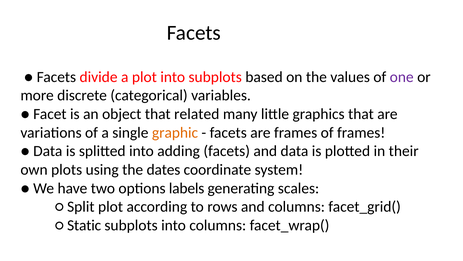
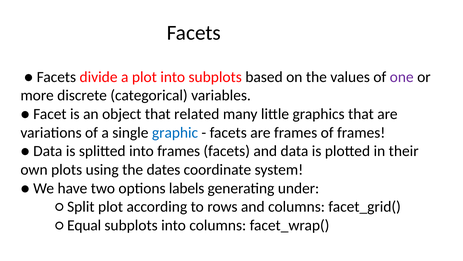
graphic colour: orange -> blue (175, 132)
into adding: adding -> frames (179, 151)
scales: scales -> under (299, 188)
Static: Static -> Equal (84, 225)
